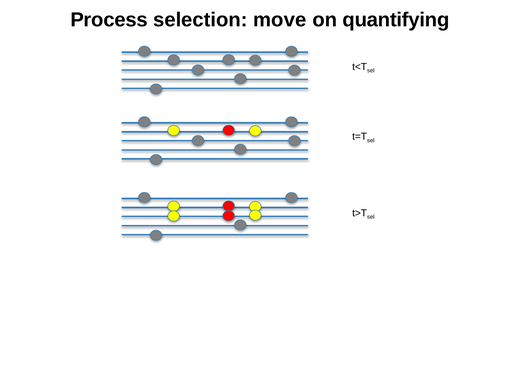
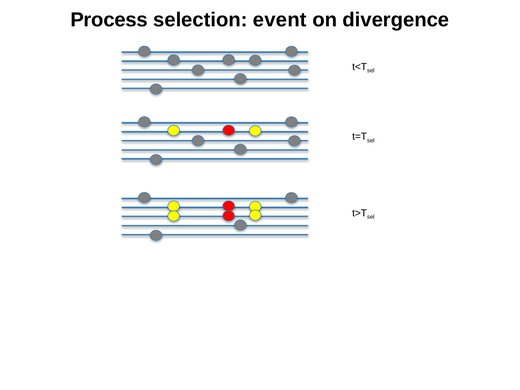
move: move -> event (280, 20)
quantifying: quantifying -> divergence (396, 20)
